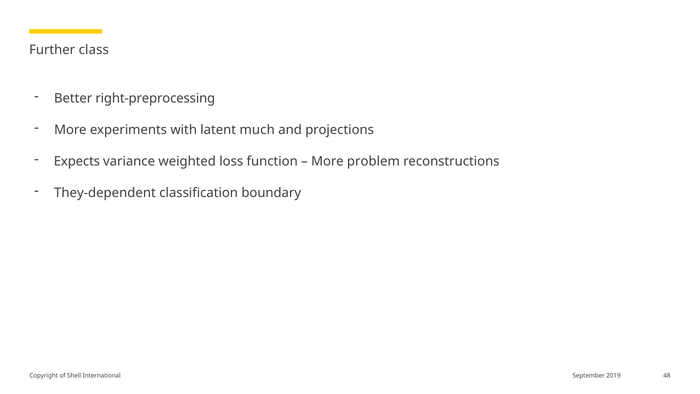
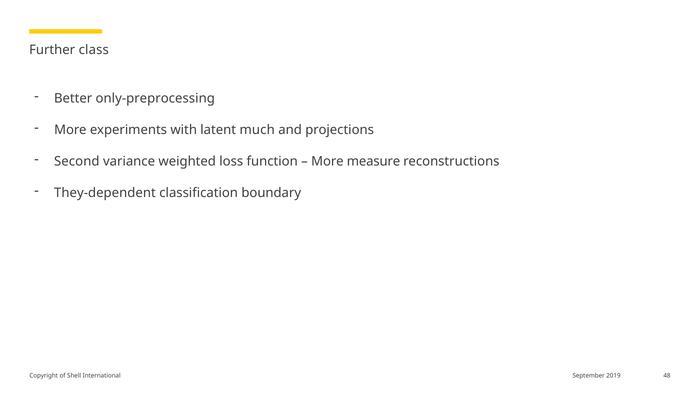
right-preprocessing: right-preprocessing -> only-preprocessing (155, 98)
Expects: Expects -> Second (77, 161)
problem: problem -> measure (373, 161)
